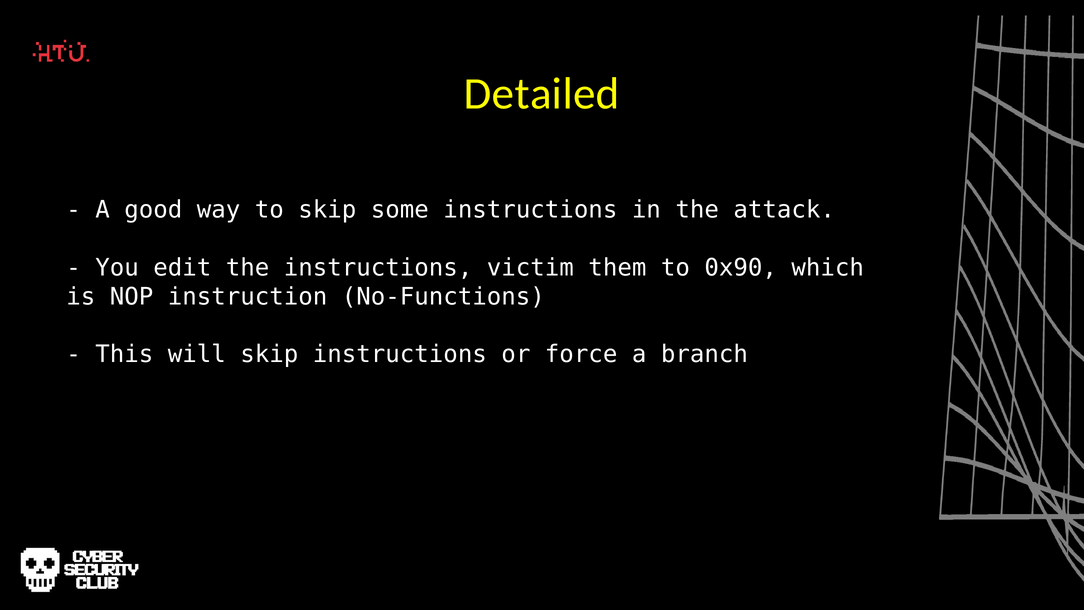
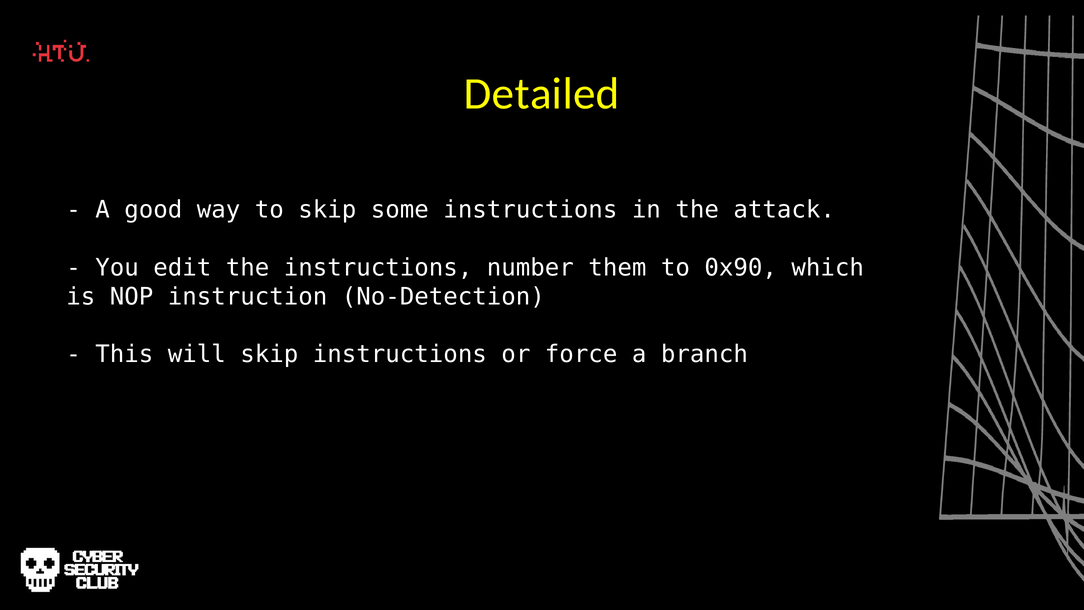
victim: victim -> number (530, 268)
No-Functions: No-Functions -> No-Detection (443, 297)
